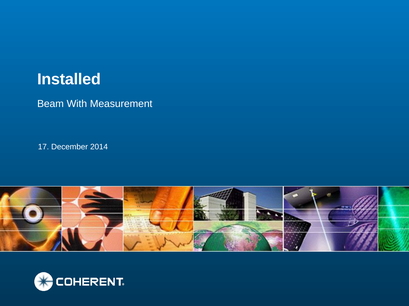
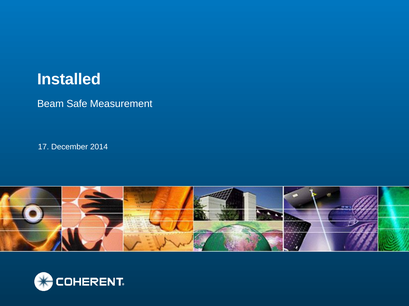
With: With -> Safe (77, 104)
